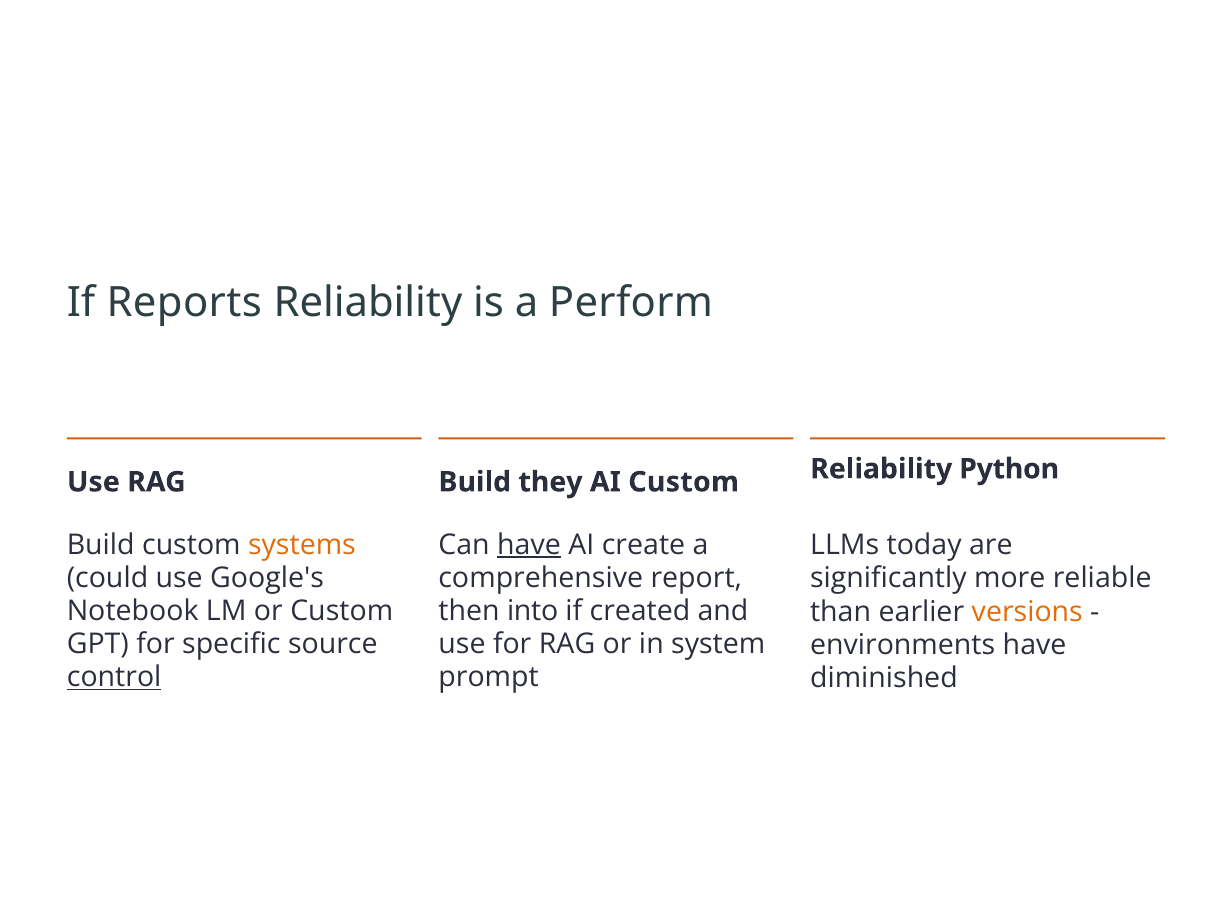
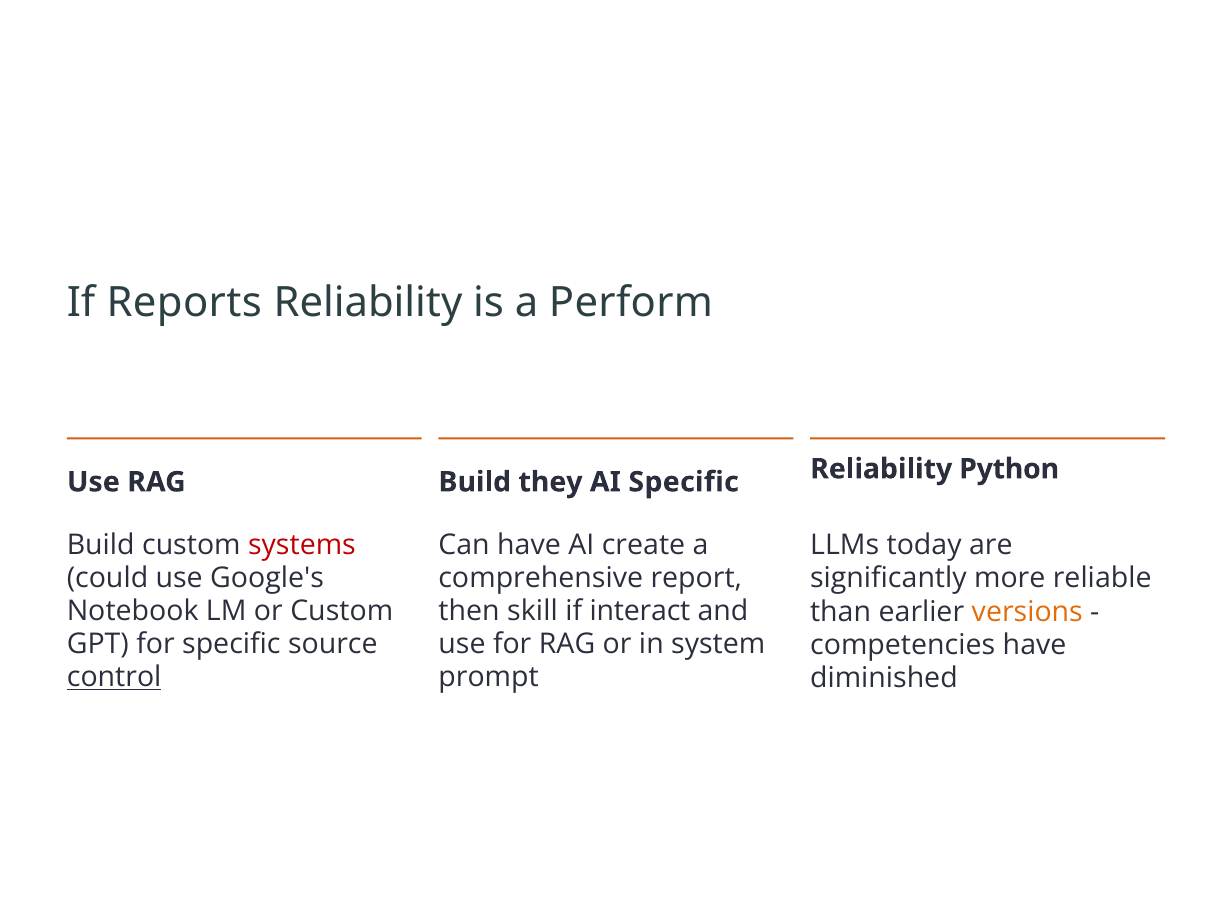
AI Custom: Custom -> Specific (684, 482)
systems colour: orange -> red (302, 545)
have underline: present -> none (529, 545)
into: into -> skill (532, 611)
created: created -> interact (640, 611)
environments: environments -> competencies (903, 645)
